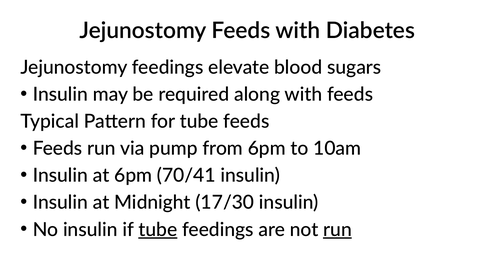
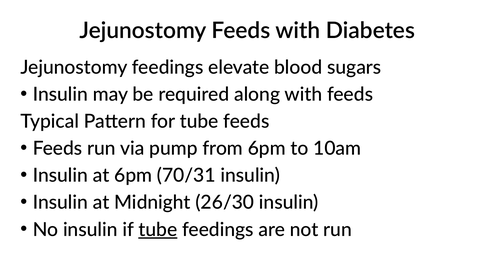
70/41: 70/41 -> 70/31 (186, 176)
17/30: 17/30 -> 26/30 (225, 203)
run underline: present -> none (337, 230)
